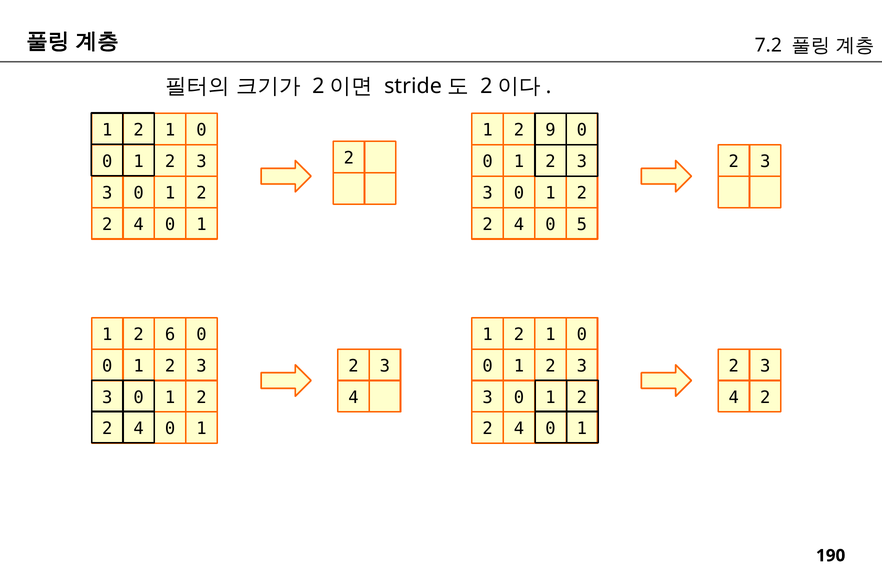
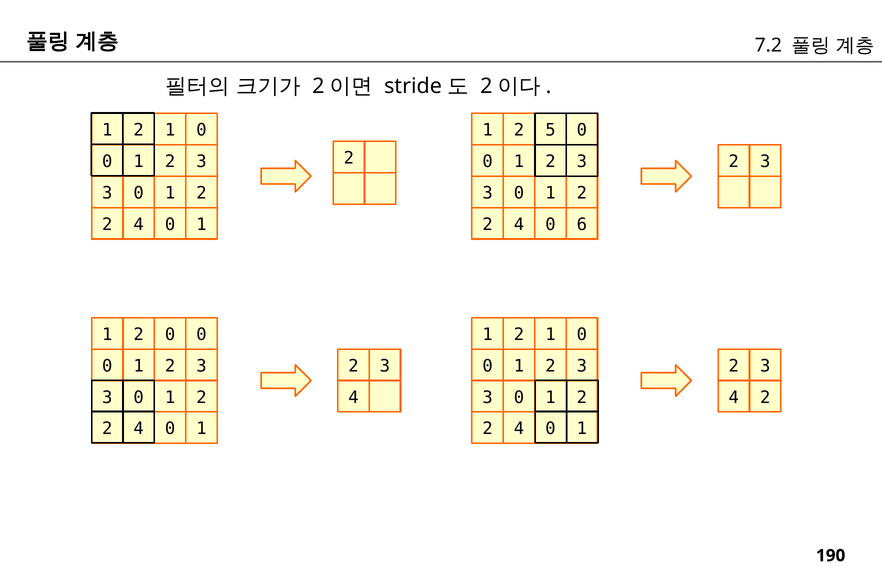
9: 9 -> 5 (550, 130)
5: 5 -> 6 (582, 225)
2 6: 6 -> 0 (170, 335)
